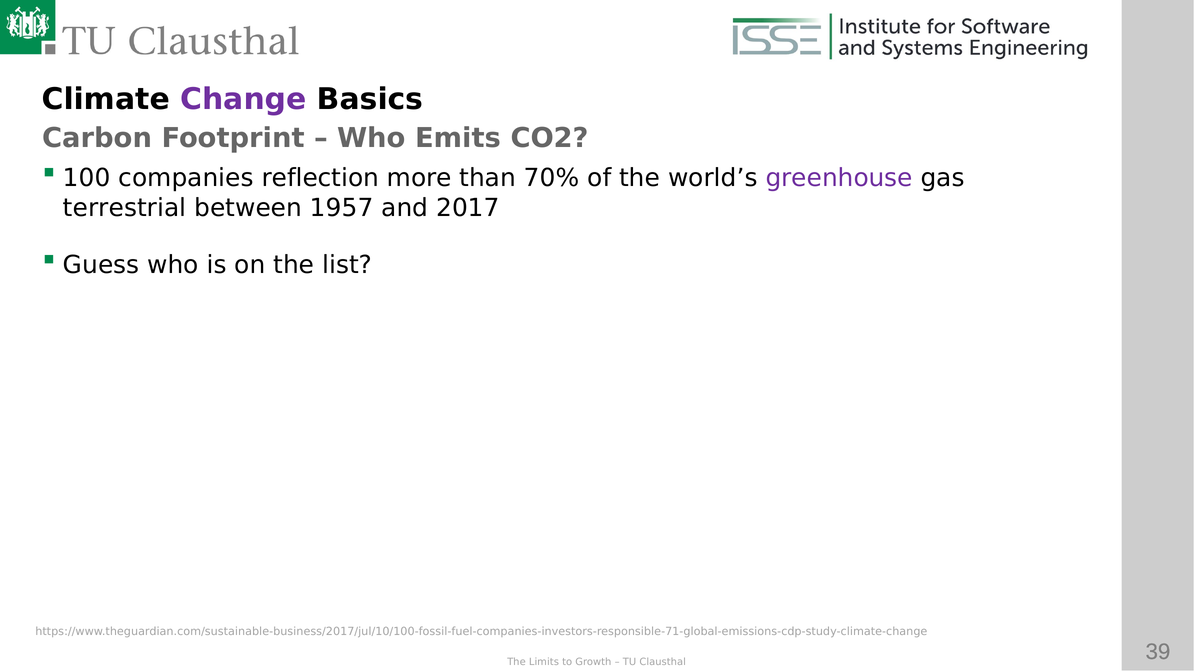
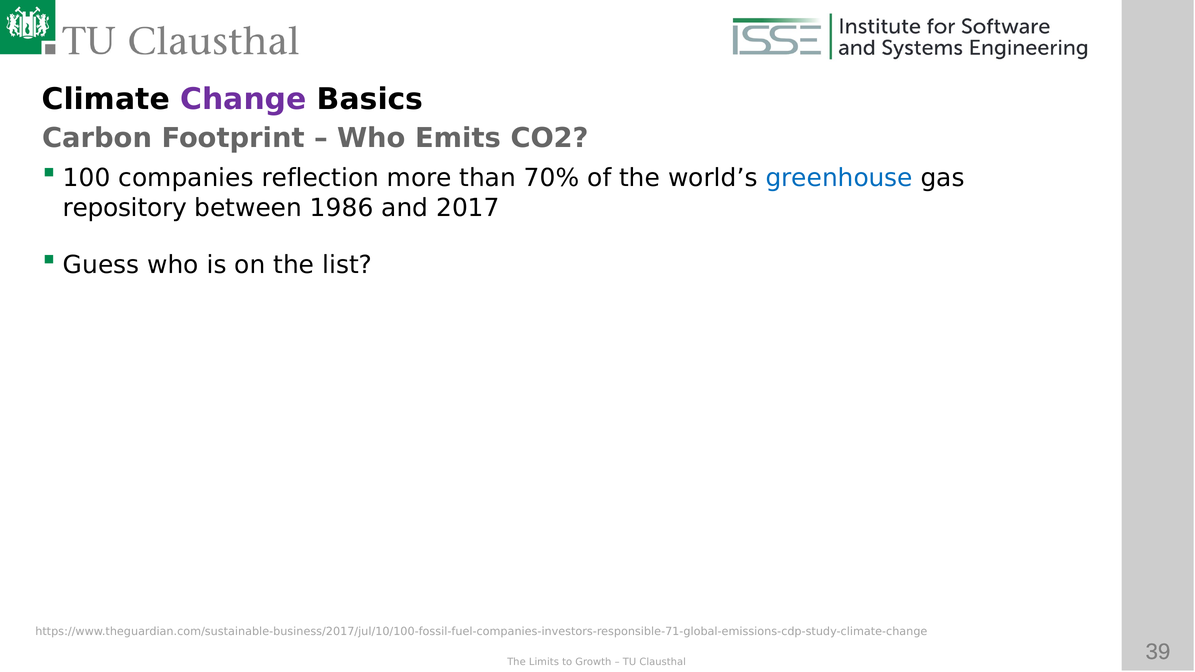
greenhouse colour: purple -> blue (839, 178)
terrestrial: terrestrial -> repository (125, 208)
1957: 1957 -> 1986 (342, 208)
